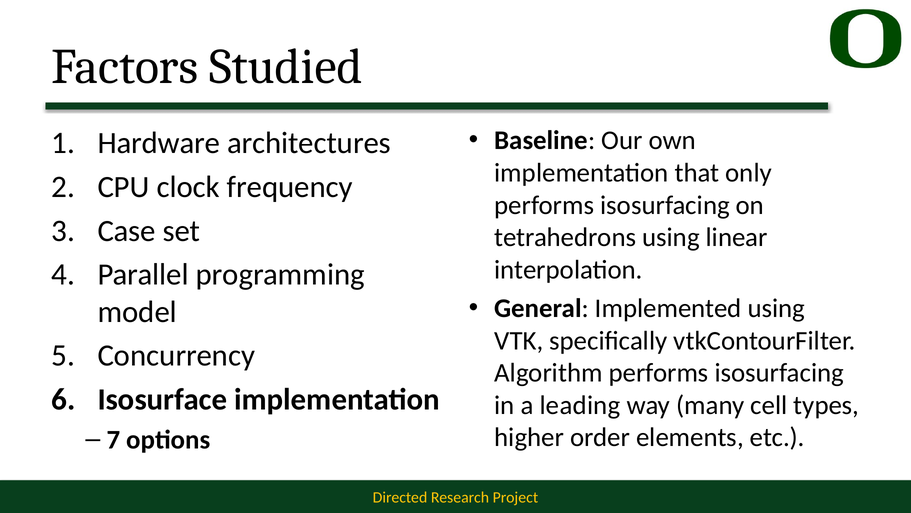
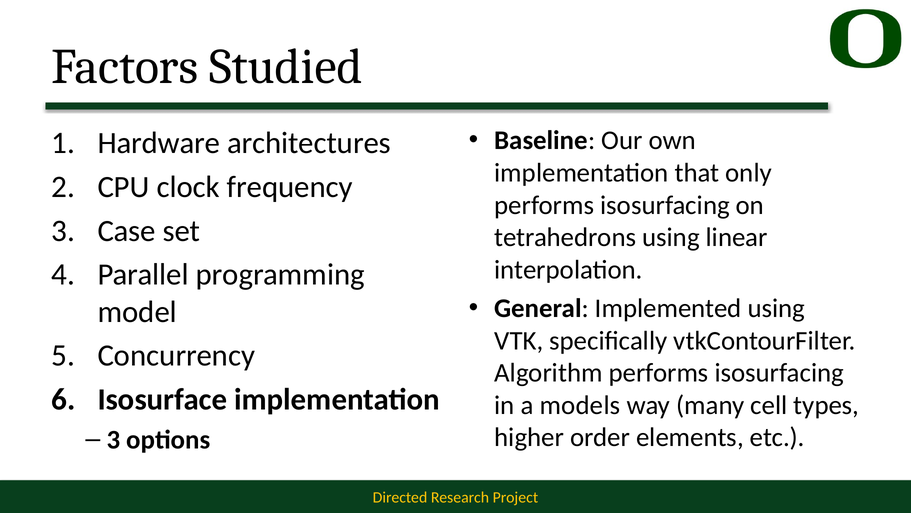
leading: leading -> models (580, 405)
7: 7 -> 3 (114, 439)
